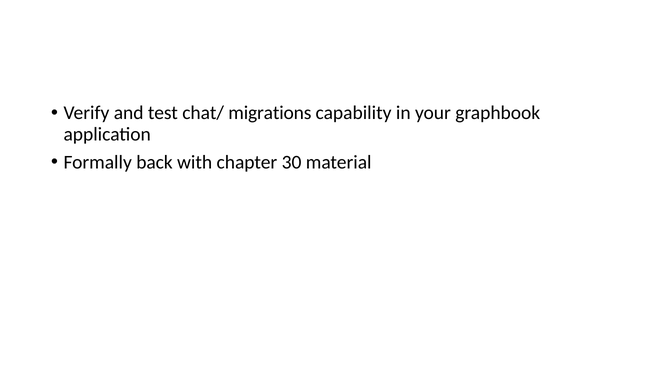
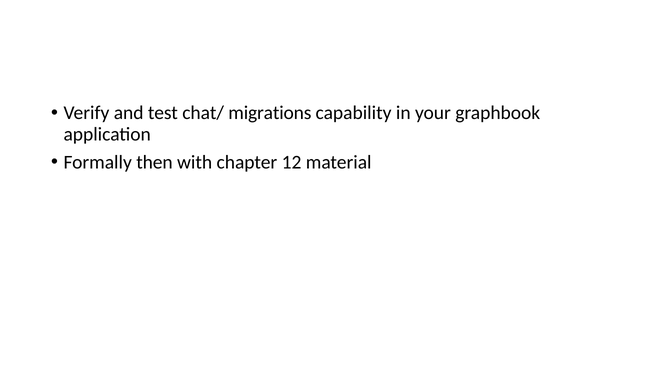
back: back -> then (154, 162)
30: 30 -> 12 (292, 162)
